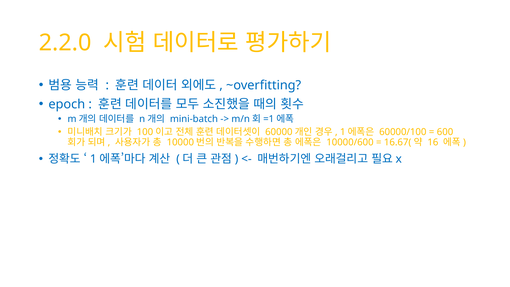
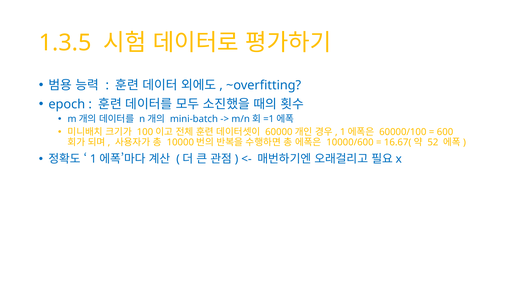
2.2.0: 2.2.0 -> 1.3.5 (65, 43)
16: 16 -> 52 (433, 142)
